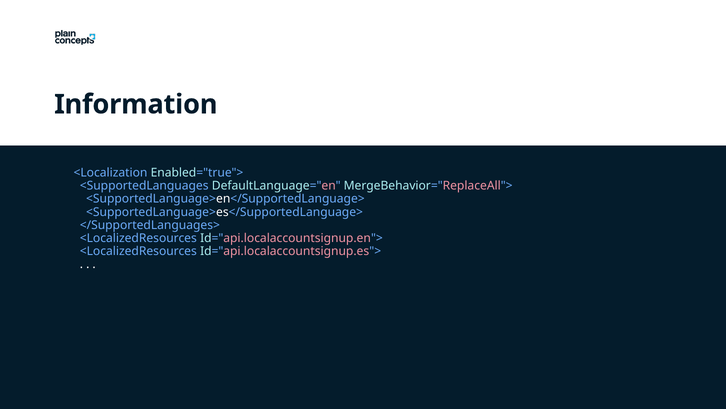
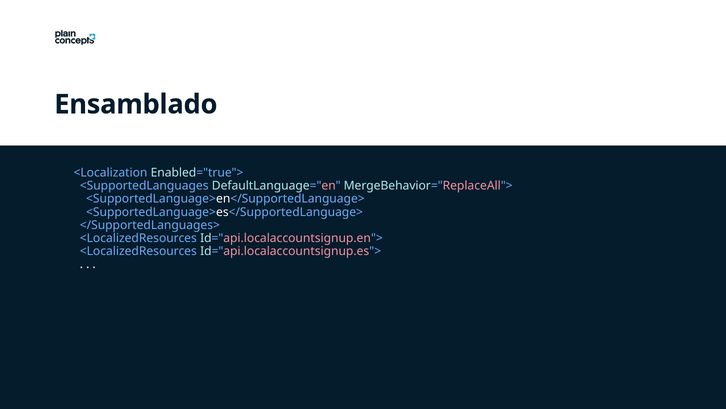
Information: Information -> Ensamblado (136, 104)
